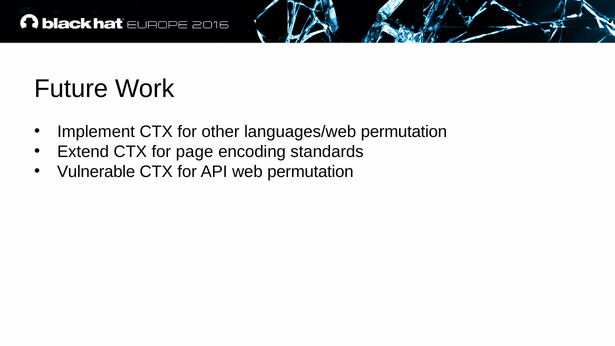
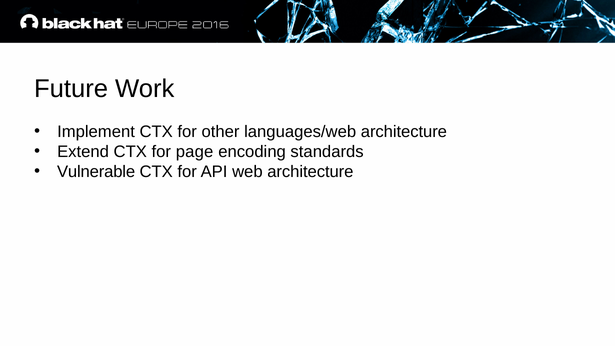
languages/web permutation: permutation -> architecture (404, 132)
web permutation: permutation -> architecture (310, 171)
